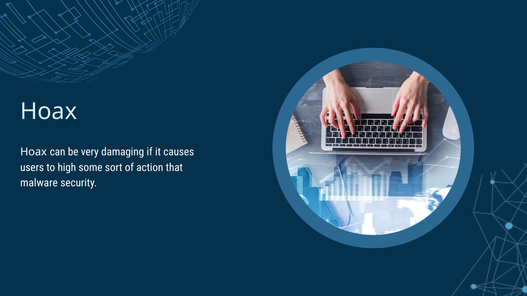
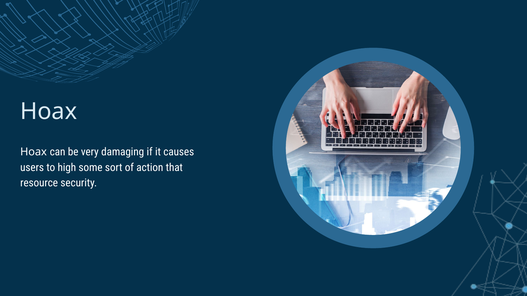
malware: malware -> resource (39, 183)
